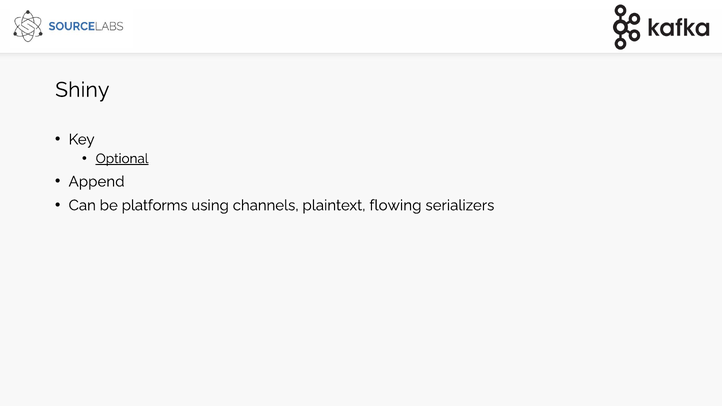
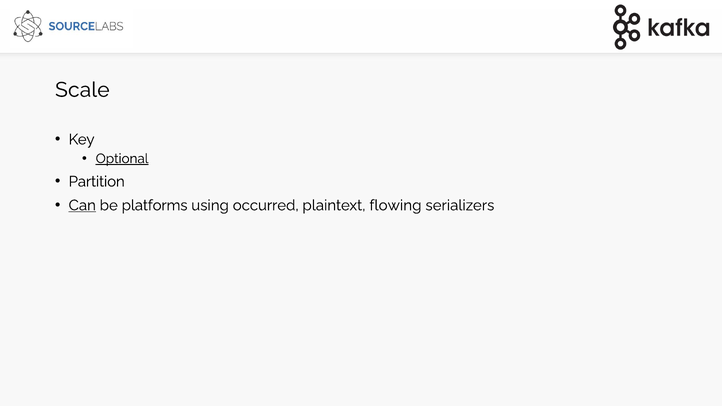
Shiny: Shiny -> Scale (82, 90)
Append: Append -> Partition (97, 182)
Can underline: none -> present (82, 205)
channels: channels -> occurred (266, 205)
